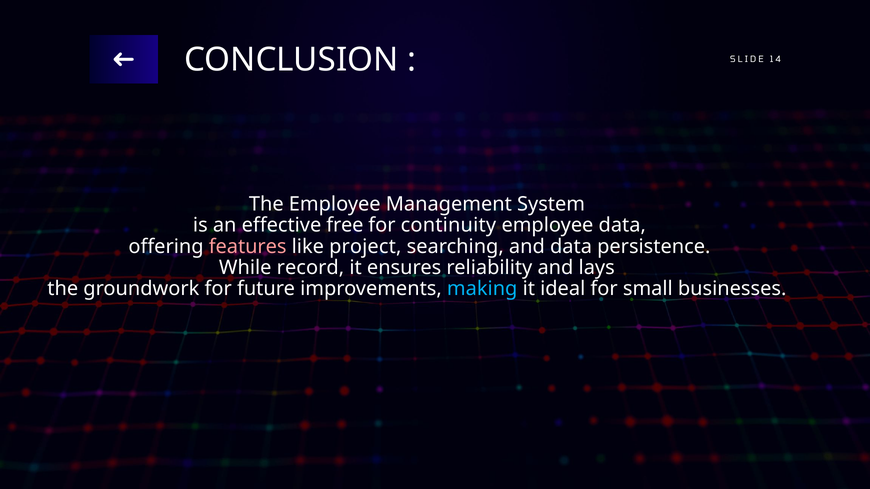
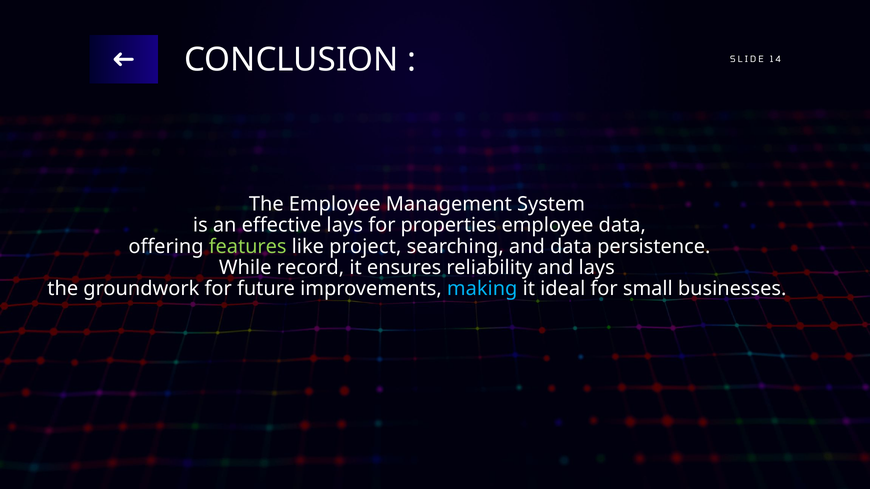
effective free: free -> lays (345, 225)
continuity: continuity -> properties (449, 225)
features colour: pink -> light green (248, 247)
